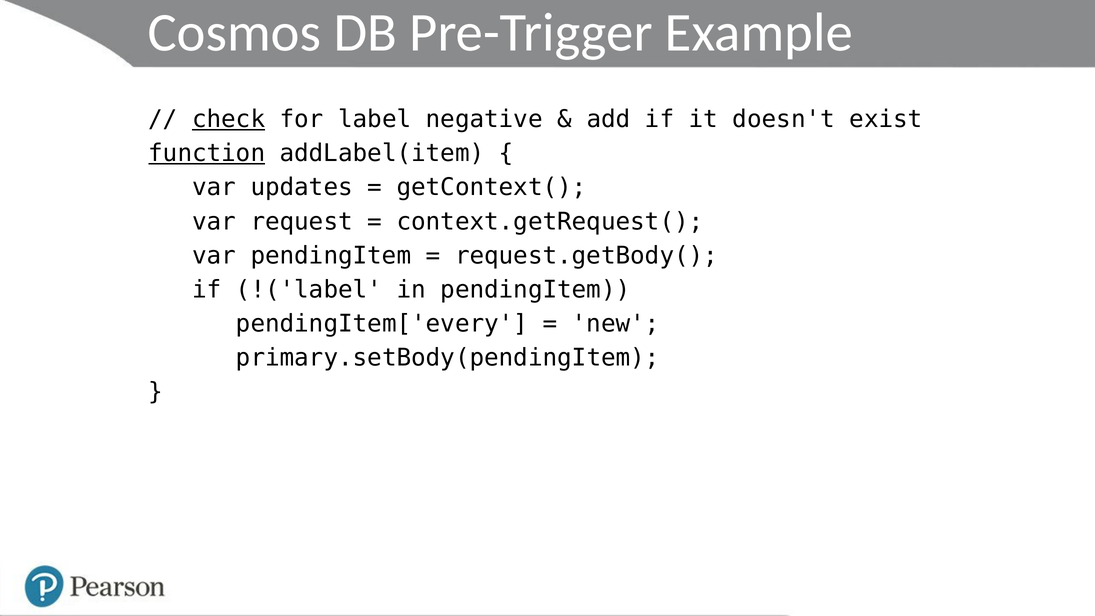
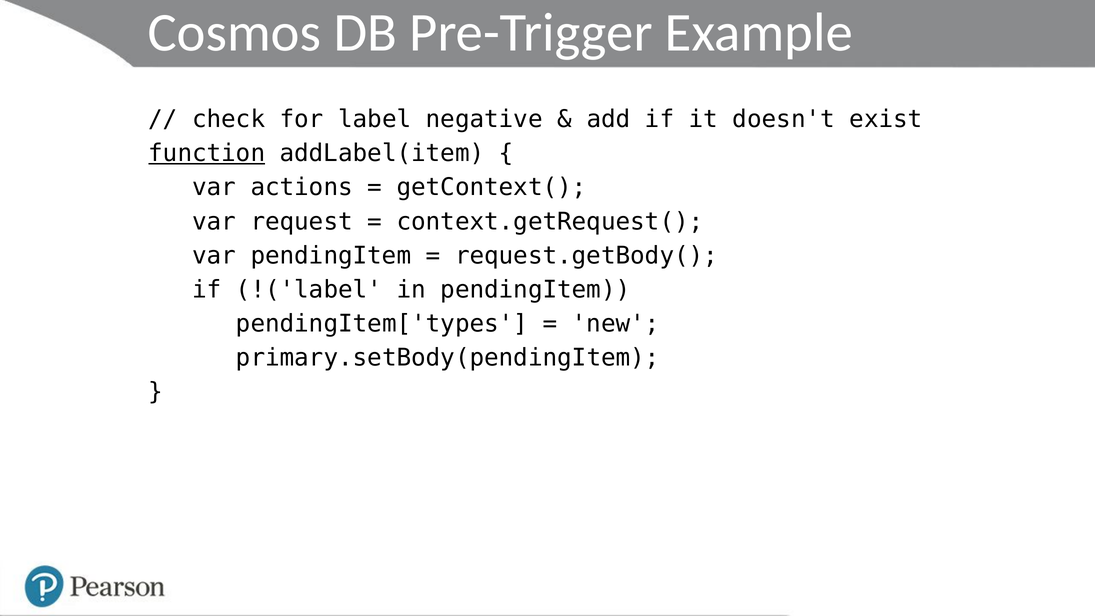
check underline: present -> none (229, 119)
updates: updates -> actions (302, 187)
pendingItem['every: pendingItem['every -> pendingItem['types (382, 324)
